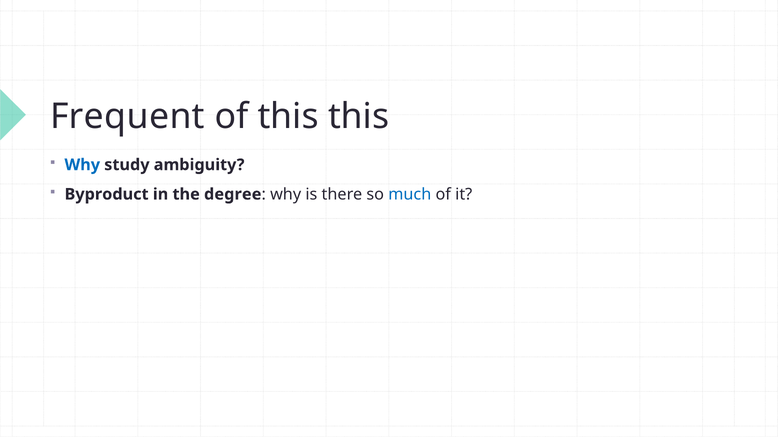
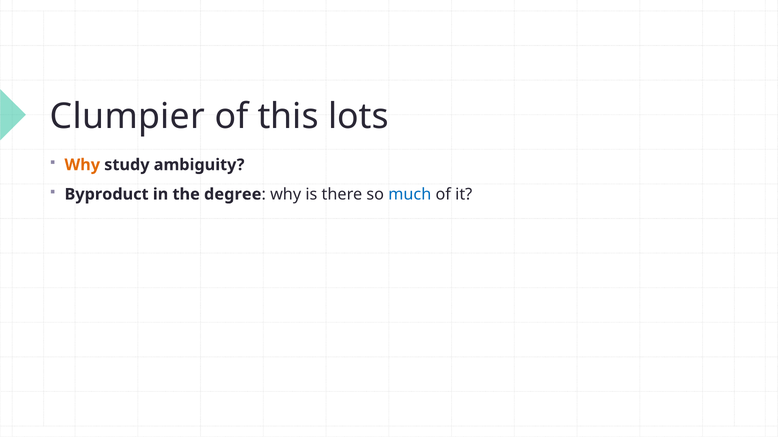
Frequent: Frequent -> Clumpier (127, 117)
this this: this -> lots (358, 117)
Why colour: blue -> orange (82, 165)
